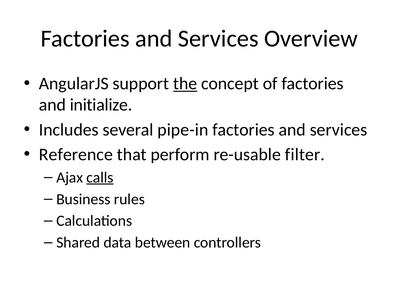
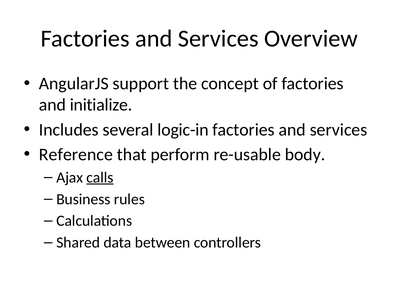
the underline: present -> none (185, 84)
pipe-in: pipe-in -> logic-in (183, 130)
filter: filter -> body (305, 155)
